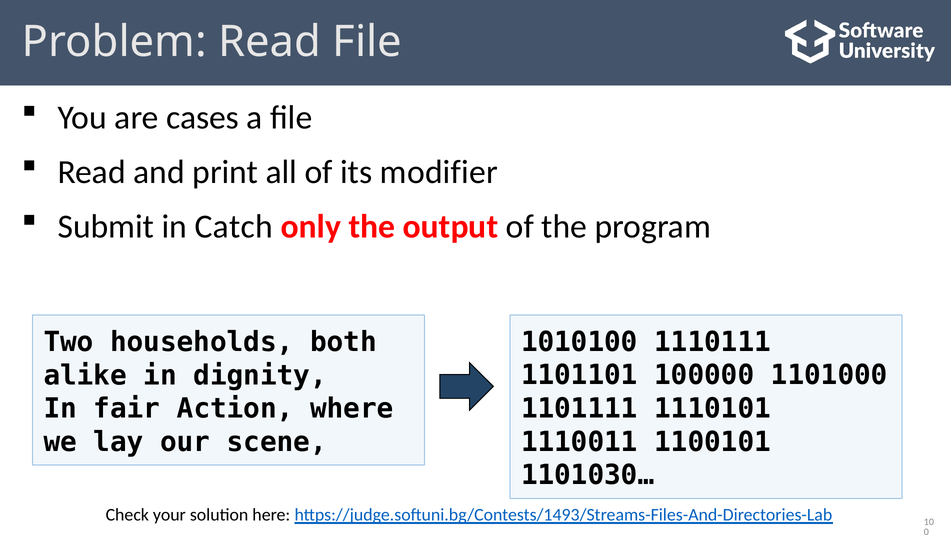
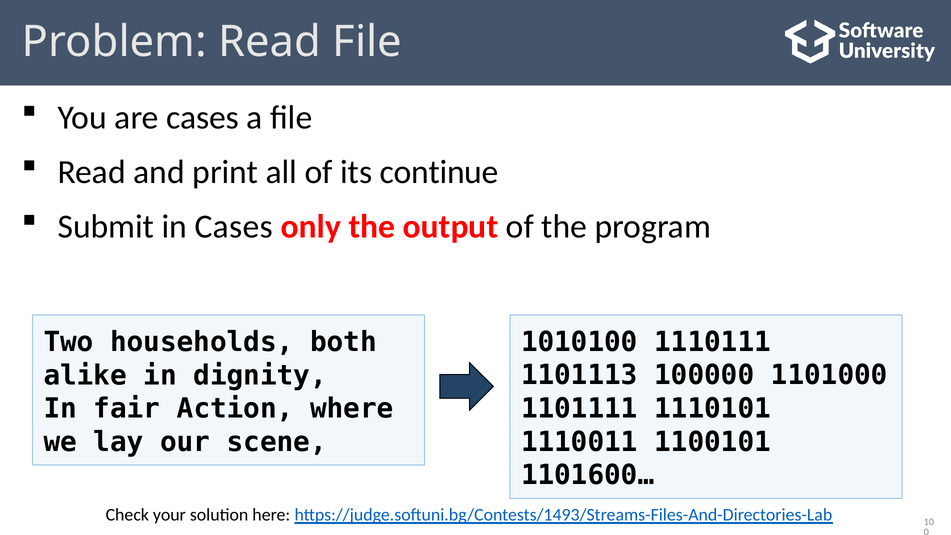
modifier: modifier -> continue (439, 172)
in Catch: Catch -> Cases (234, 226)
1101101: 1101101 -> 1101113 (579, 375)
1101030…: 1101030… -> 1101600… (588, 475)
